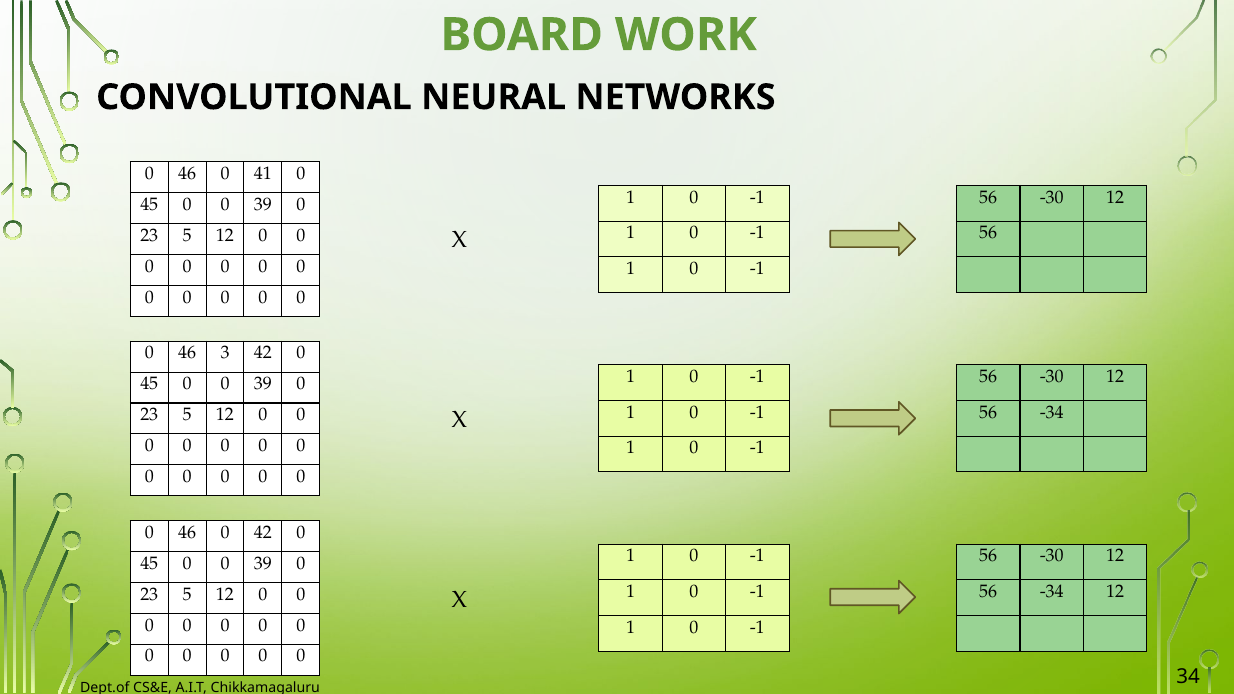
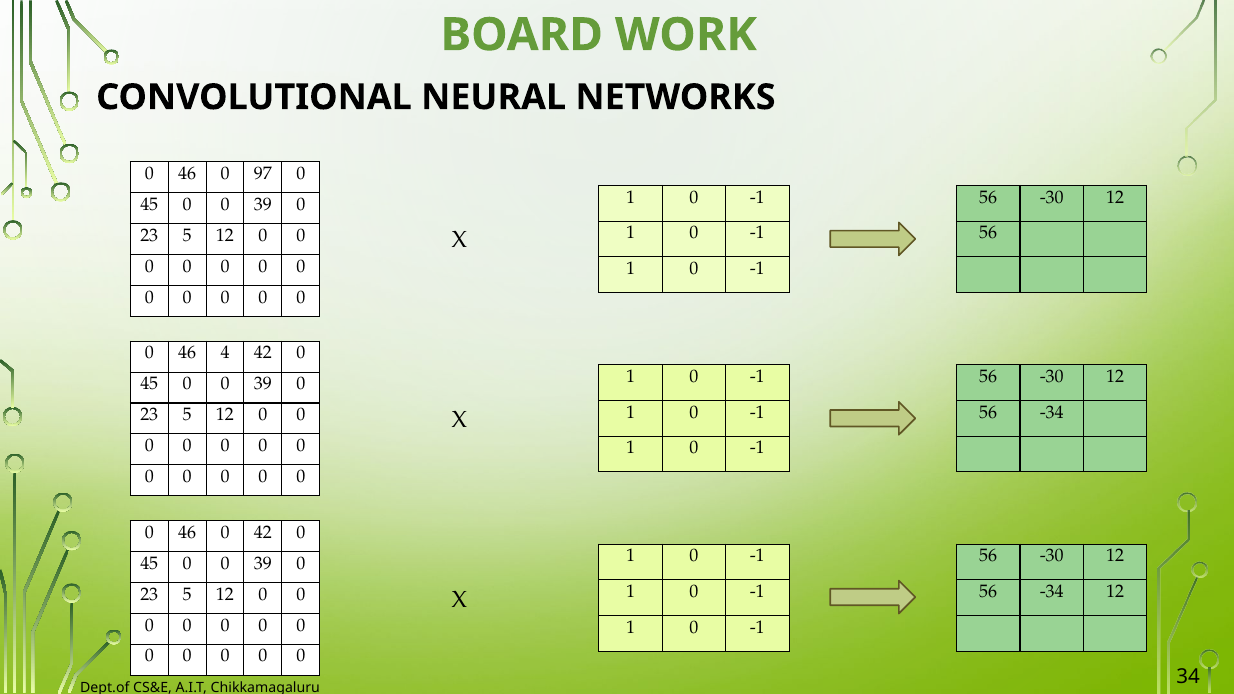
41: 41 -> 97 (263, 174)
3: 3 -> 4 (225, 353)
